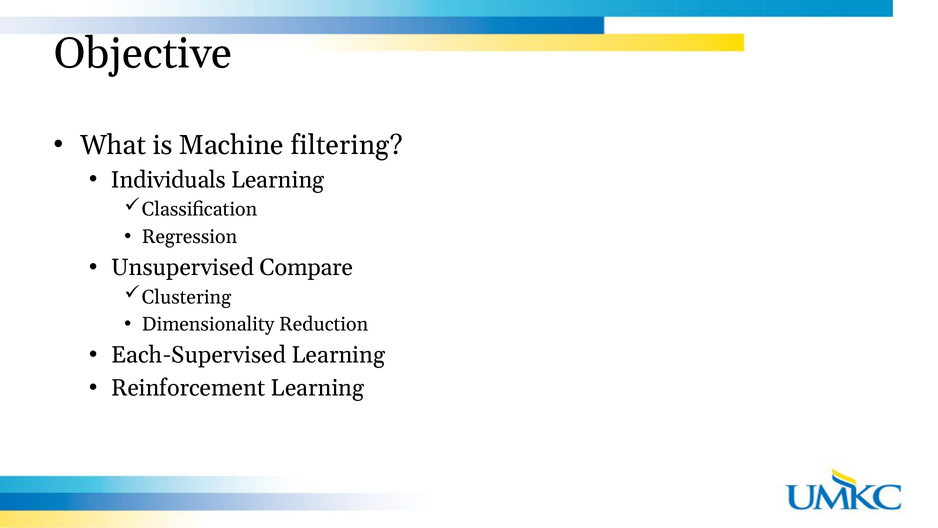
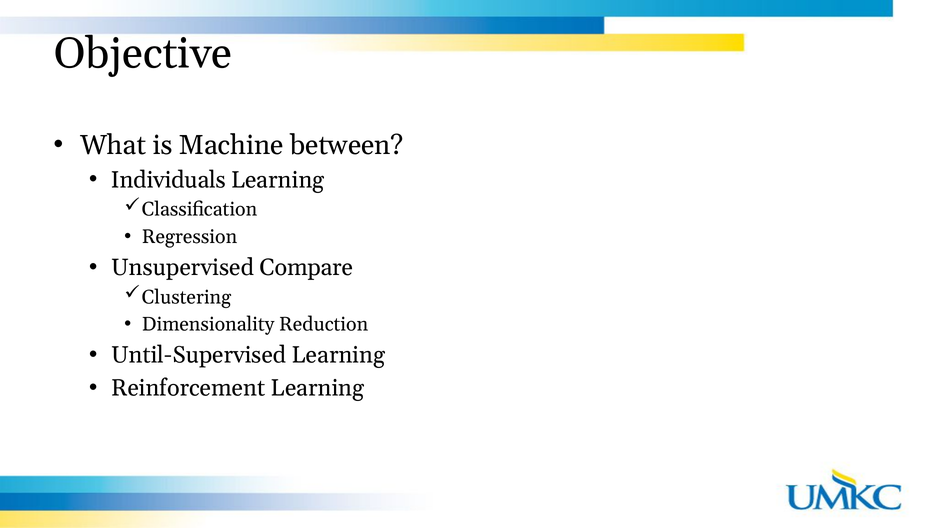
filtering: filtering -> between (347, 145)
Each-Supervised: Each-Supervised -> Until-Supervised (199, 355)
